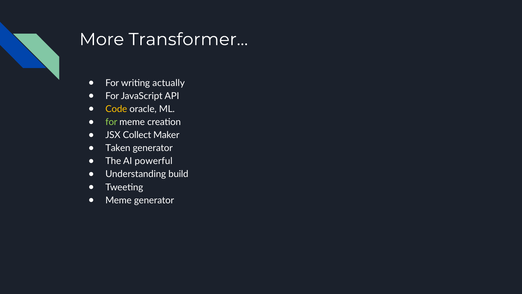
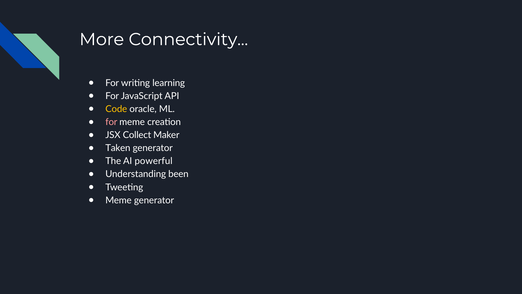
Transformer: Transformer -> Connectivity (188, 39)
actually: actually -> learning (169, 83)
for colour: light green -> pink (111, 122)
build: build -> been (178, 174)
